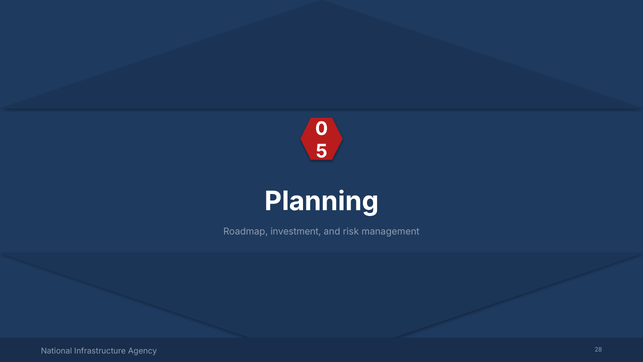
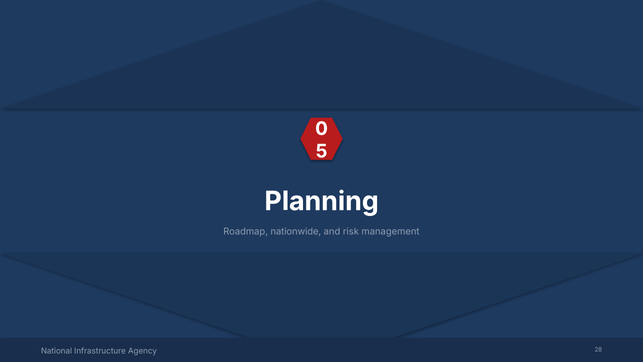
investment: investment -> nationwide (296, 232)
